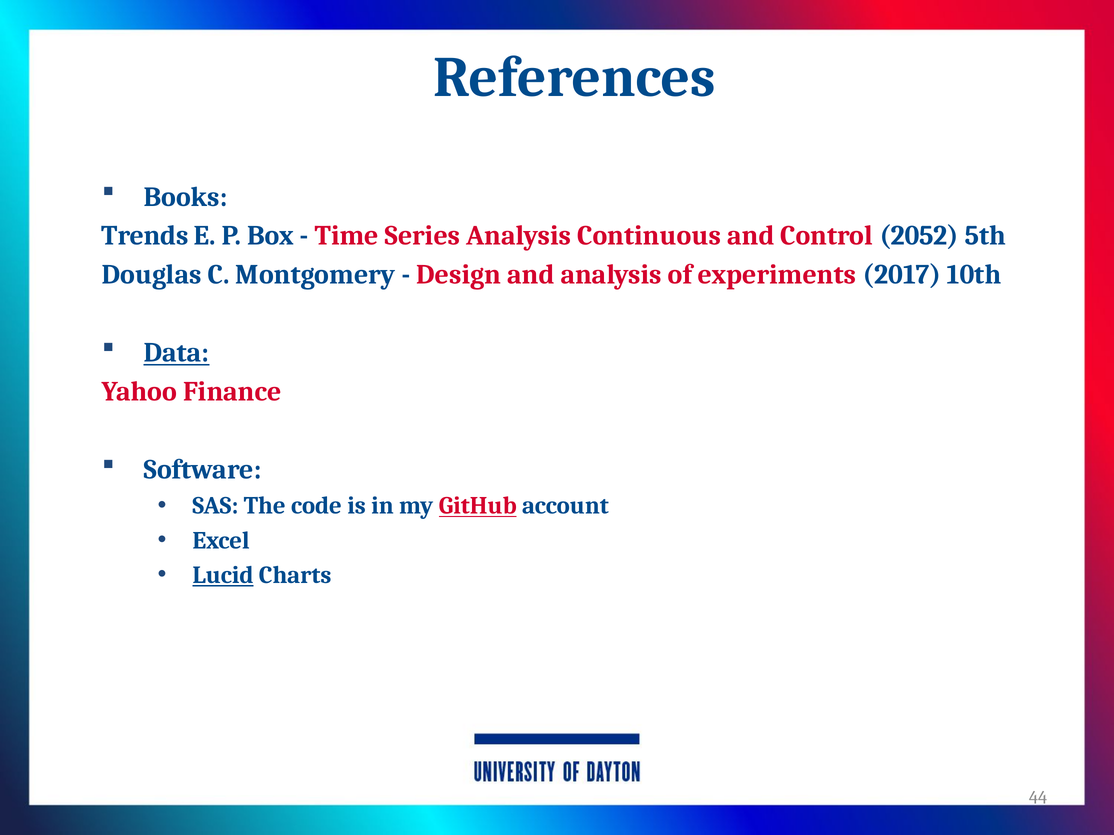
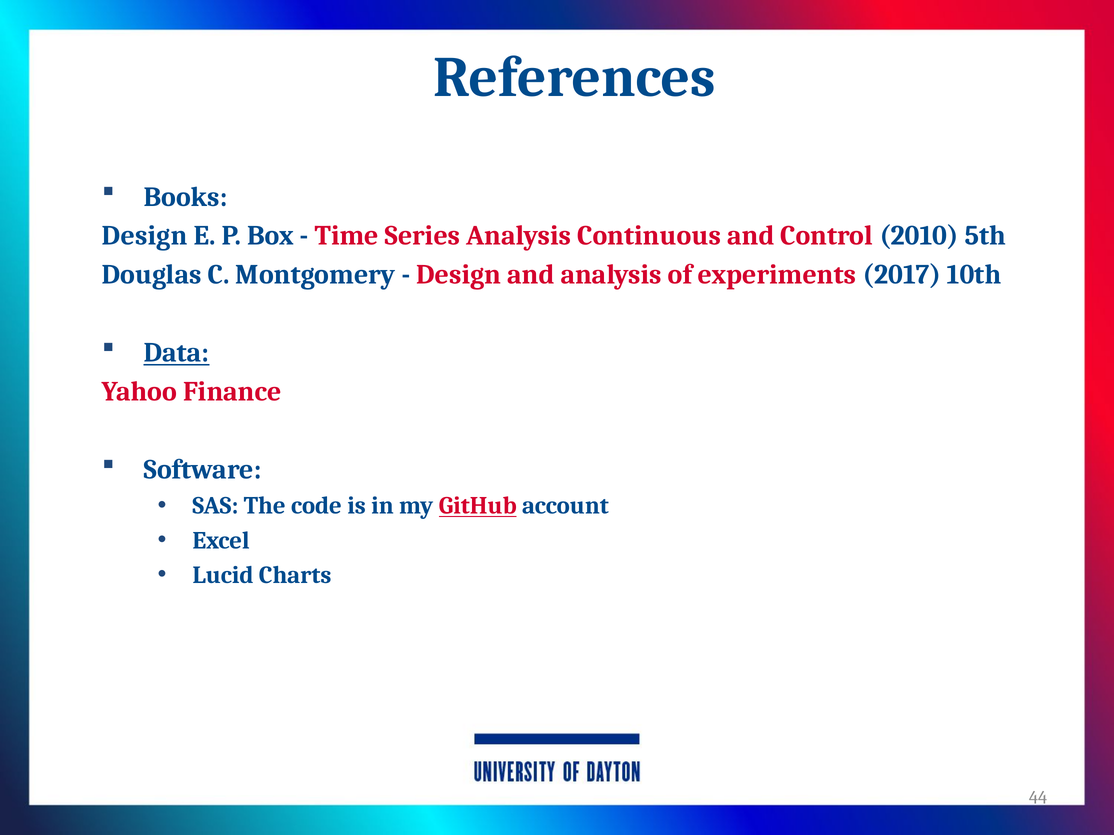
Trends: Trends -> Design (145, 236)
2052: 2052 -> 2010 (919, 236)
Lucid underline: present -> none (223, 575)
